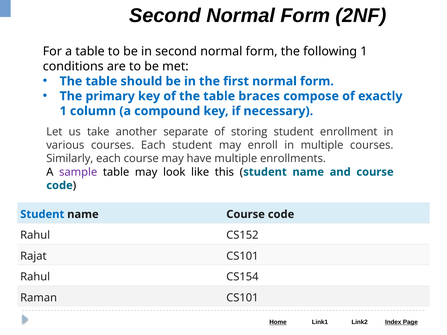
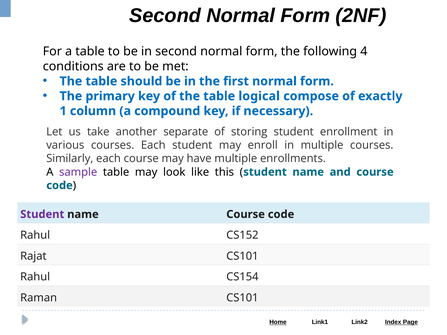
following 1: 1 -> 4 (364, 51)
braces: braces -> logical (259, 96)
Student colour: blue -> purple (42, 214)
